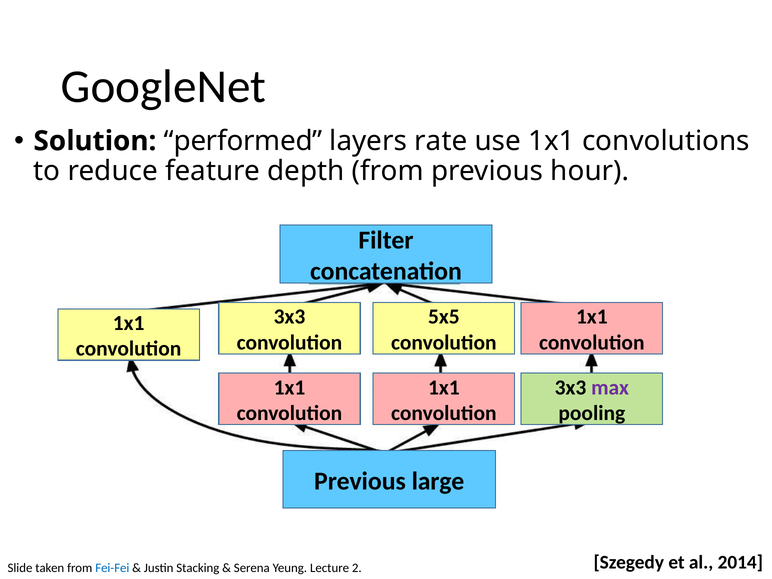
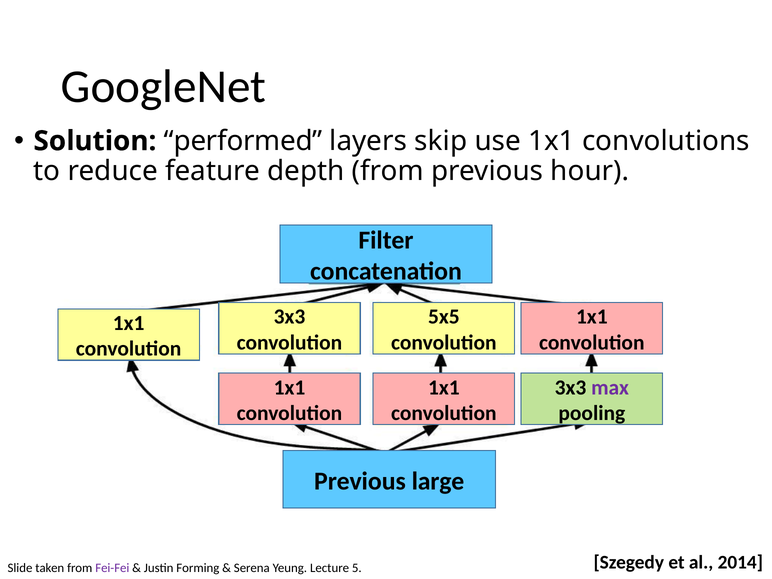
rate: rate -> skip (441, 141)
Fei-Fei colour: blue -> purple (112, 568)
Stacking: Stacking -> Forming (198, 568)
2: 2 -> 5 (357, 568)
